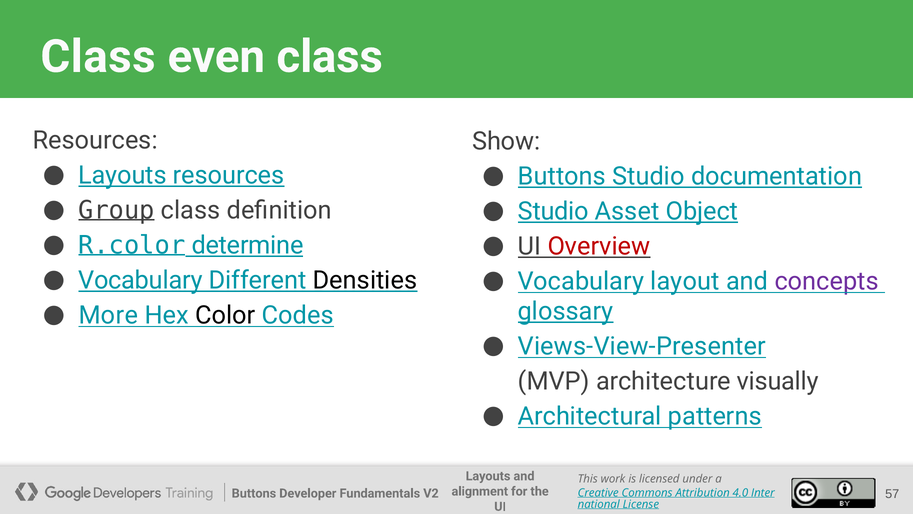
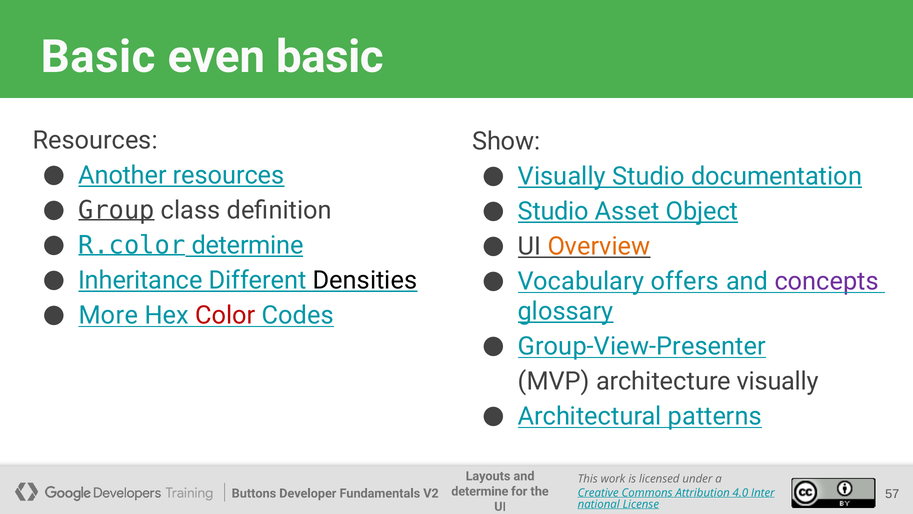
Class: Class -> Basic (98, 57)
even class: class -> basic (330, 57)
Layouts: Layouts -> Another (122, 175)
Buttons: Buttons -> Visually (562, 176)
Overview colour: red -> orange (599, 246)
Vocabulary: Vocabulary -> Inheritance (140, 280)
layout: layout -> offers (685, 281)
Color colour: black -> red (225, 315)
Views-View-Presenter: Views-View-Presenter -> Group-View-Presenter (642, 346)
alignment: alignment -> determine (480, 491)
